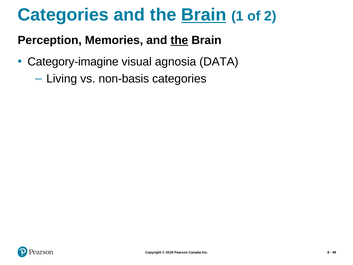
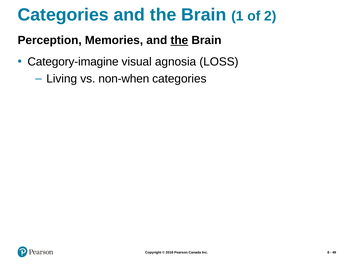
Brain underline: present -> none (204, 15)
DATA: DATA -> LOSS (219, 62)
non-basis: non-basis -> non-when (124, 79)
